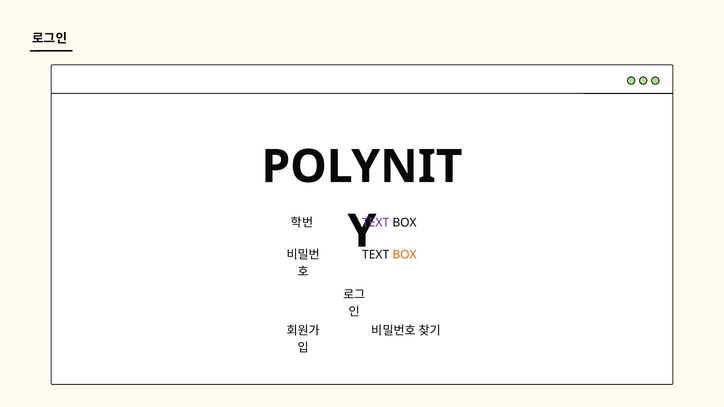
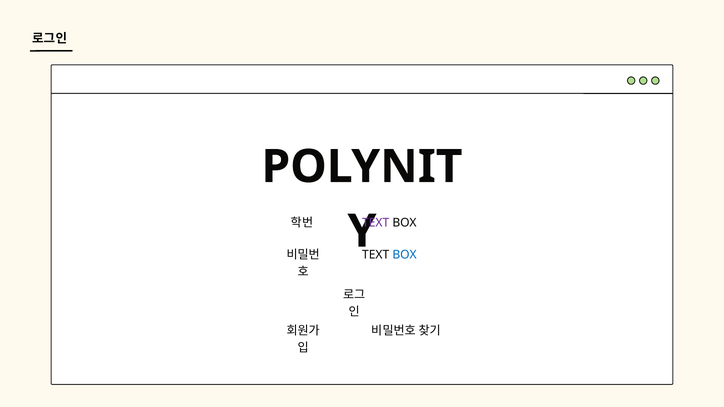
BOX colour: orange -> blue (404, 255)
